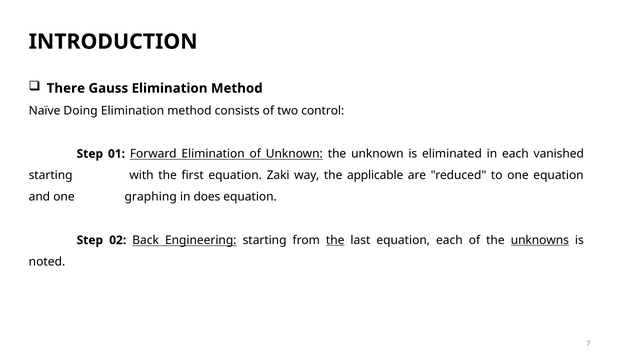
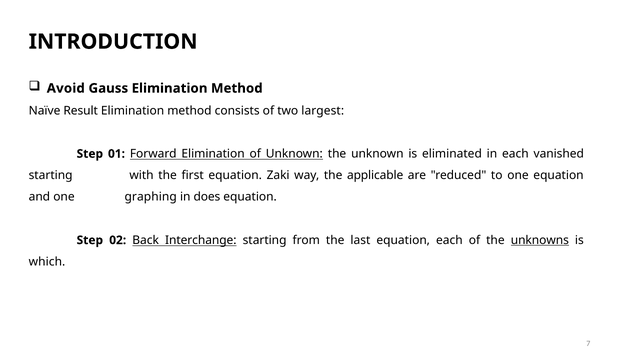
There: There -> Avoid (66, 88)
Doing: Doing -> Result (81, 110)
control: control -> largest (323, 110)
Engineering: Engineering -> Interchange (201, 240)
the underline: present -> none (335, 240)
noted: noted -> which (47, 261)
